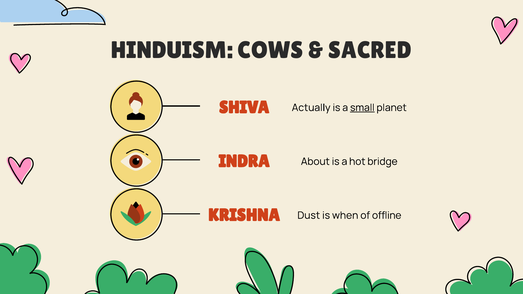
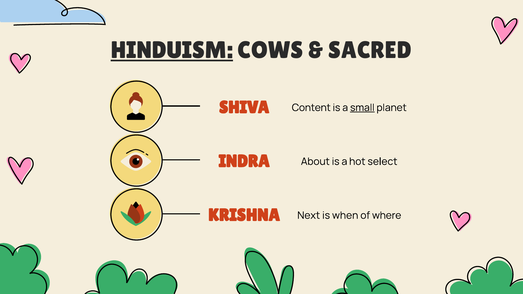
HINDUISM underline: none -> present (172, 50)
Actually: Actually -> Content (311, 108)
bridge: bridge -> select (382, 162)
Dust: Dust -> Next (309, 216)
offline: offline -> where (387, 216)
